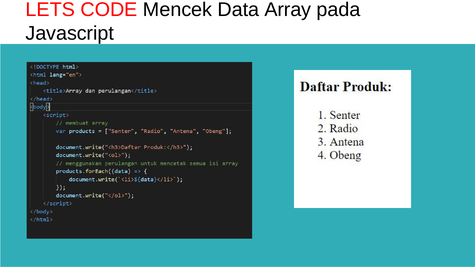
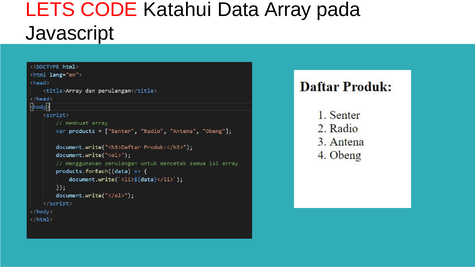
Mencek: Mencek -> Katahui (177, 10)
